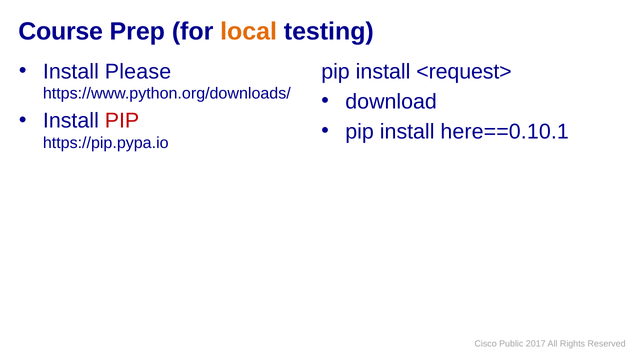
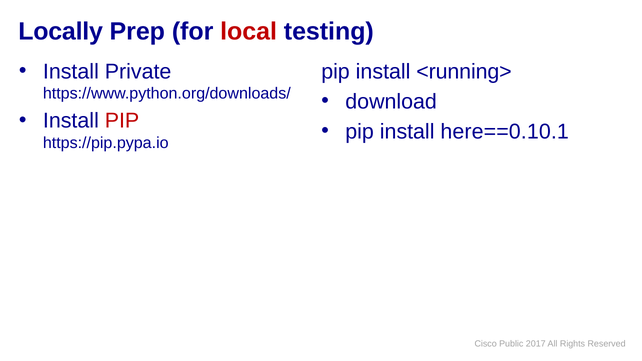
Course: Course -> Locally (61, 32)
local colour: orange -> red (249, 32)
Please: Please -> Private (138, 72)
<request>: <request> -> <running> (464, 72)
